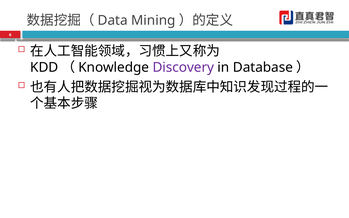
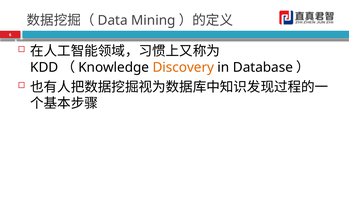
Discovery colour: purple -> orange (183, 67)
